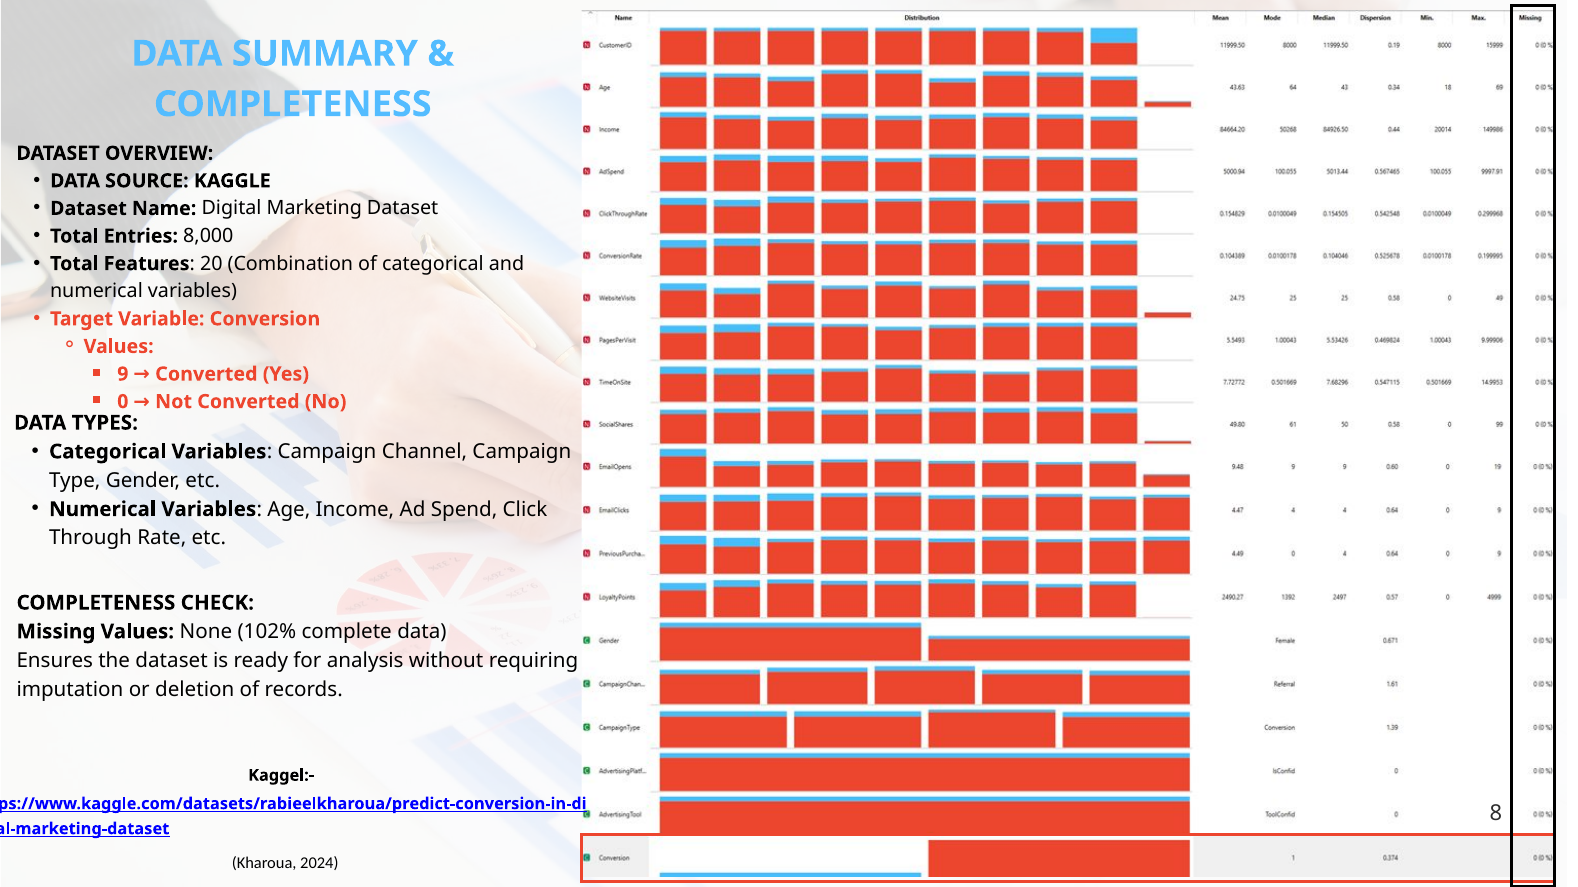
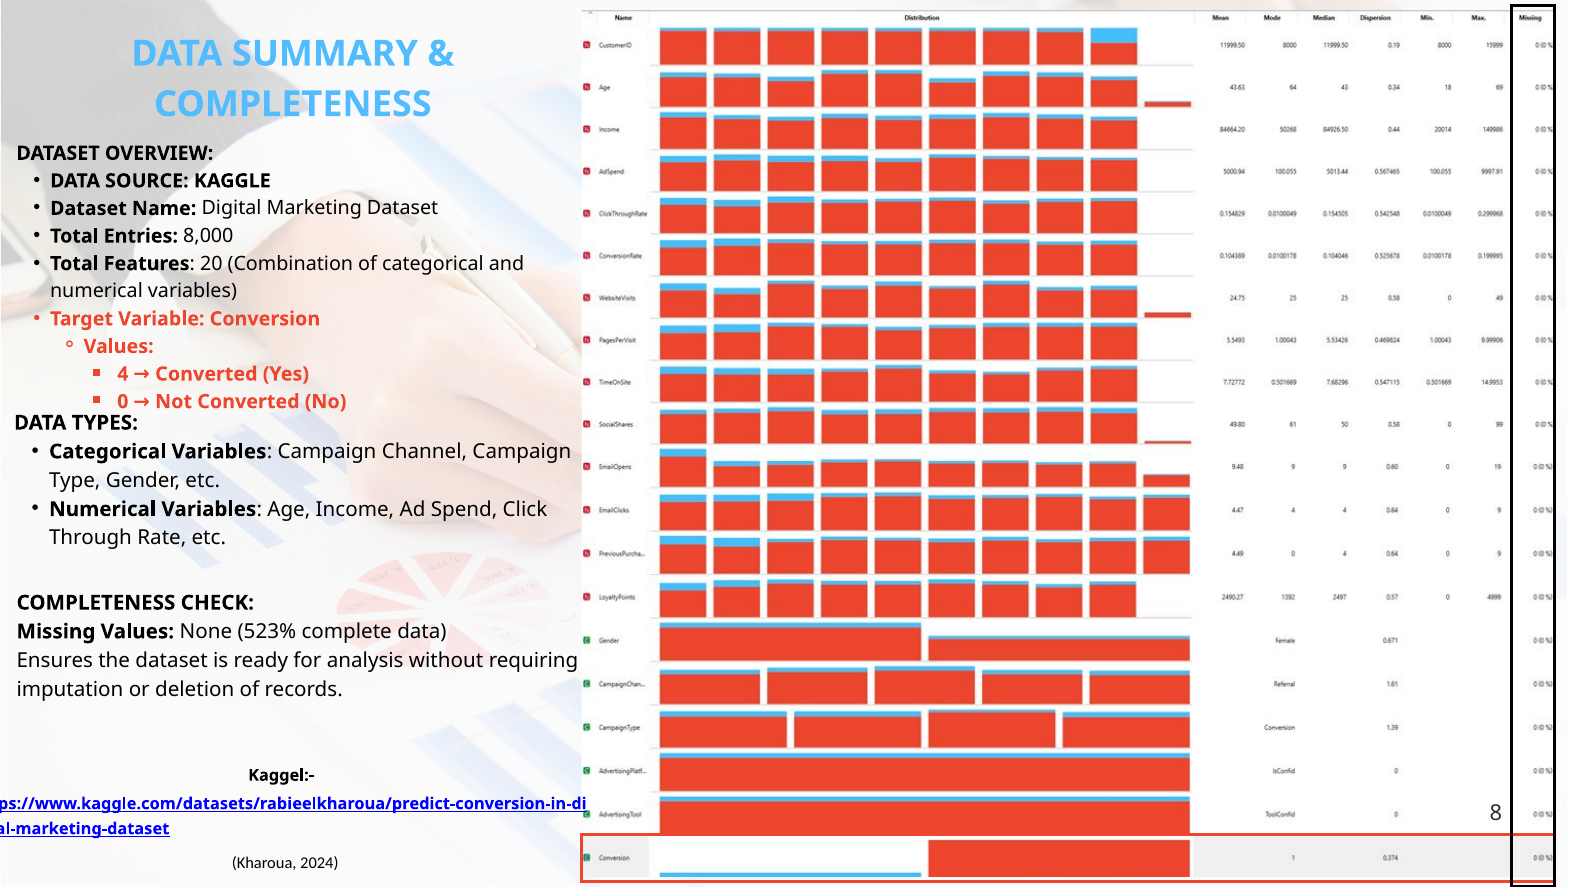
9: 9 -> 4 (123, 374)
102%: 102% -> 523% (267, 632)
